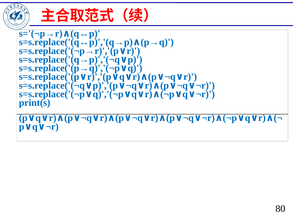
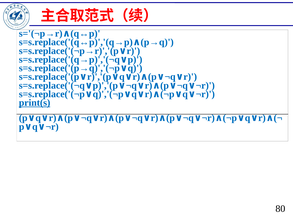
print(s underline: none -> present (35, 103)
